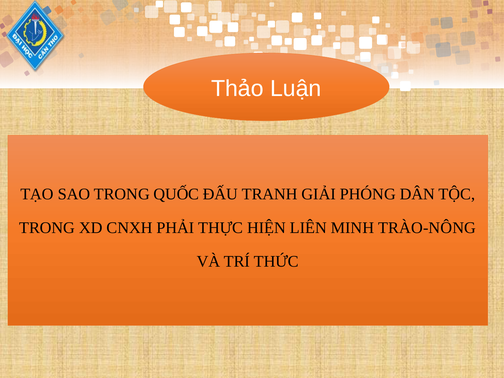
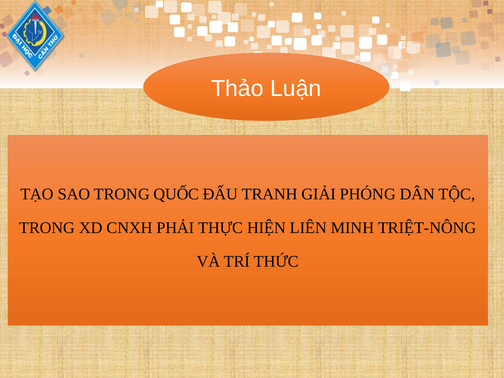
TRÀO-NÔNG: TRÀO-NÔNG -> TRIỆT-NÔNG (427, 228)
